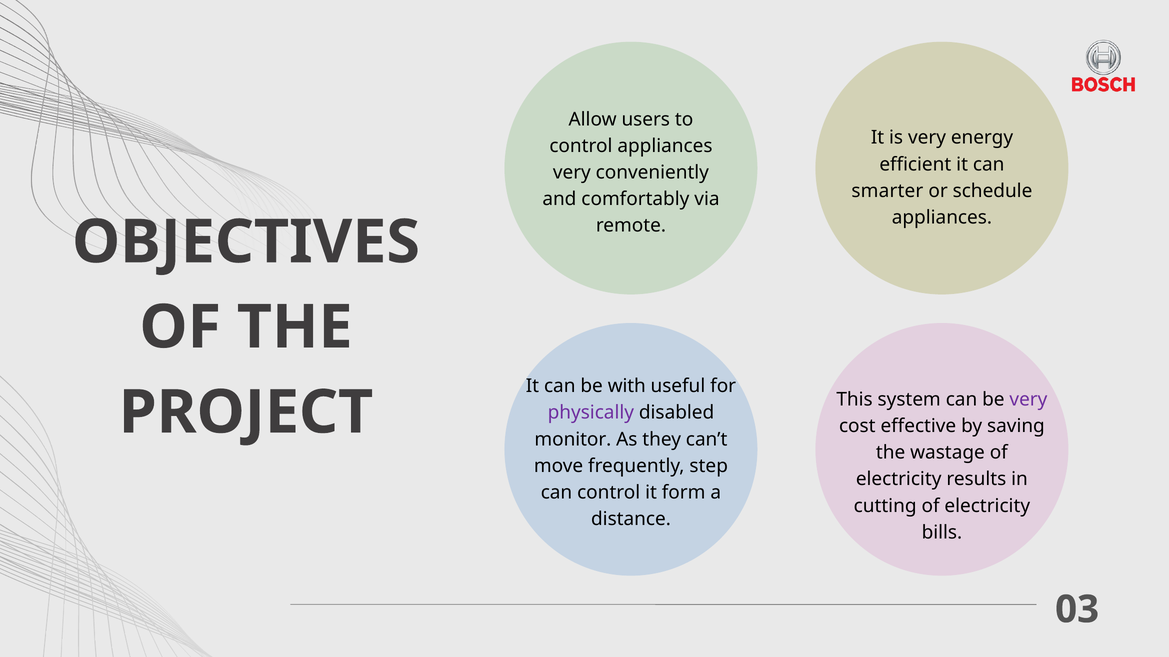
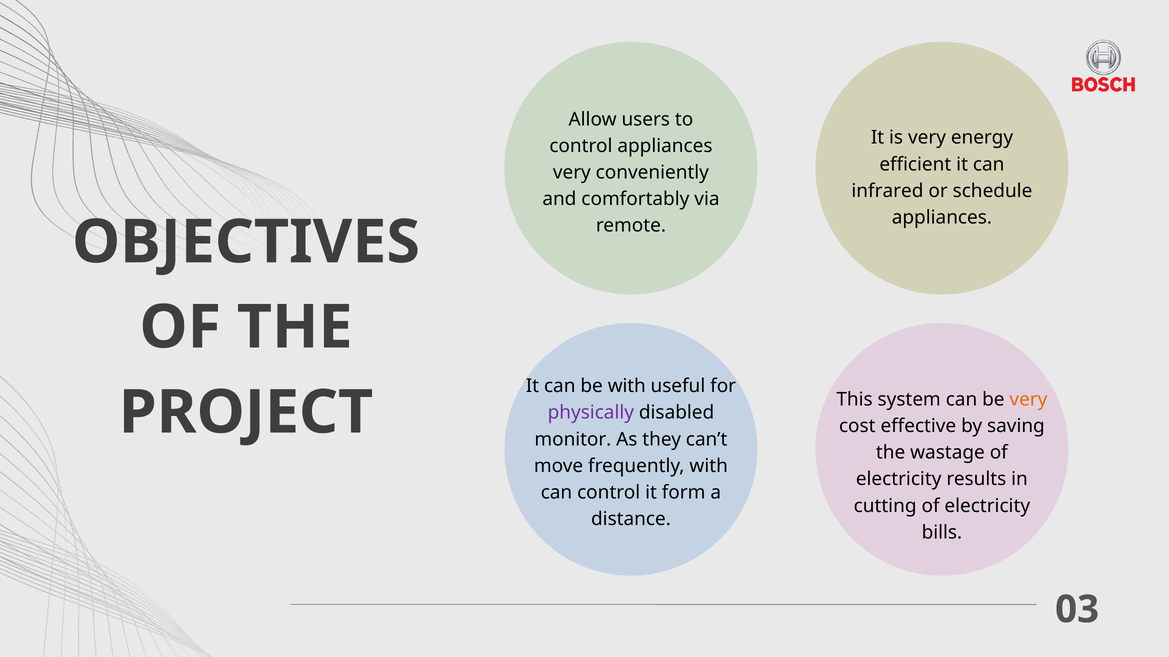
smarter: smarter -> infrared (887, 191)
very colour: purple -> orange (1028, 400)
frequently step: step -> with (709, 466)
